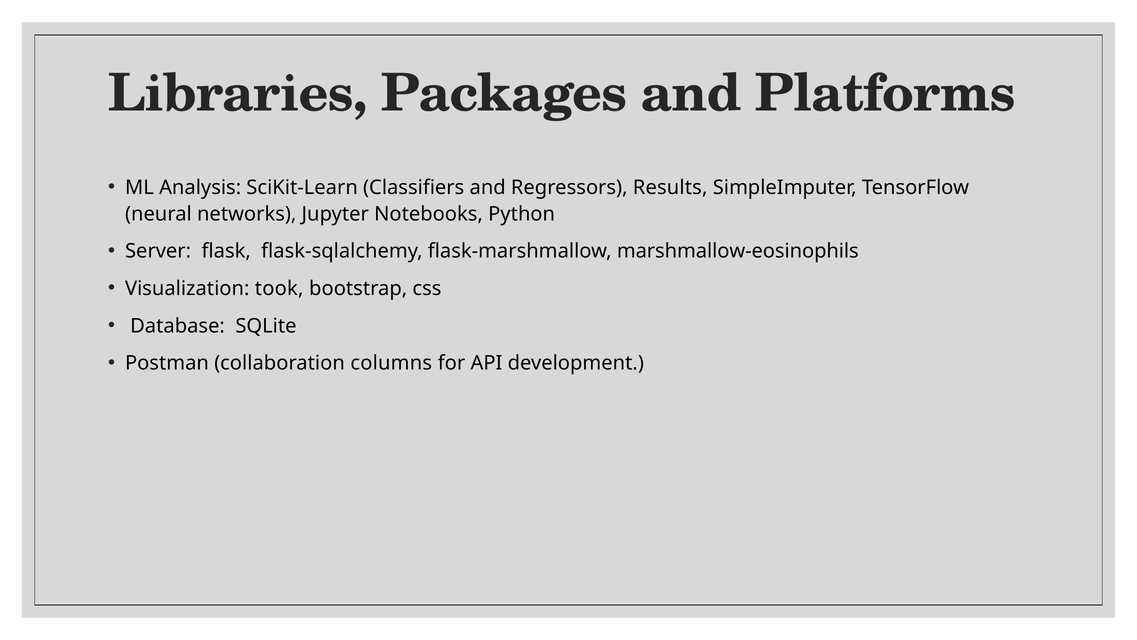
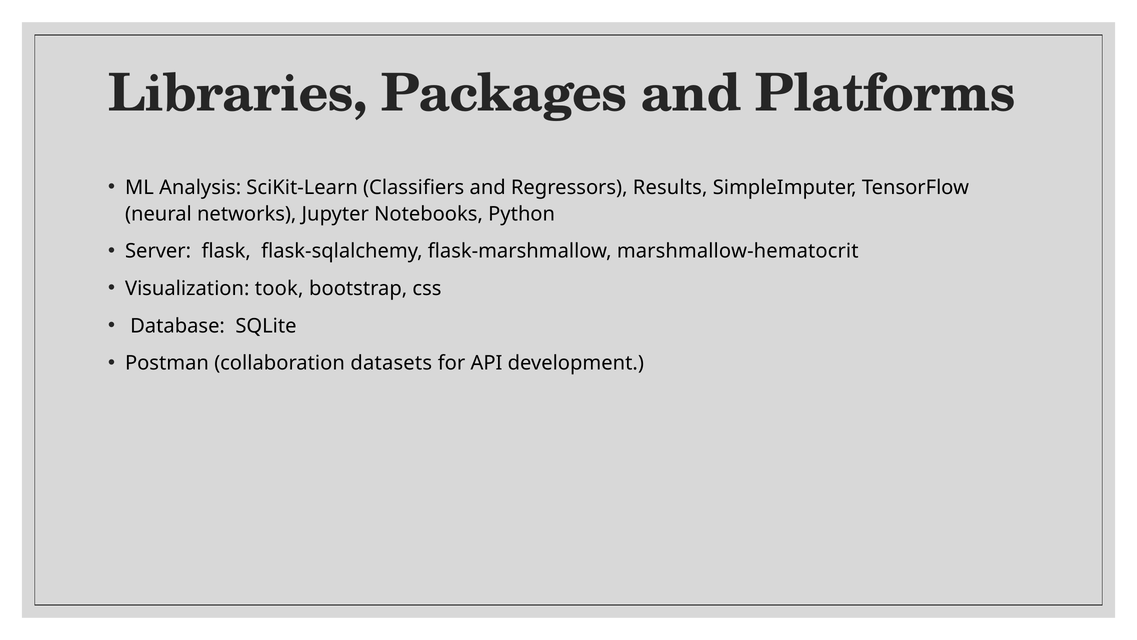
marshmallow-eosinophils: marshmallow-eosinophils -> marshmallow-hematocrit (738, 251)
columns: columns -> datasets (391, 363)
